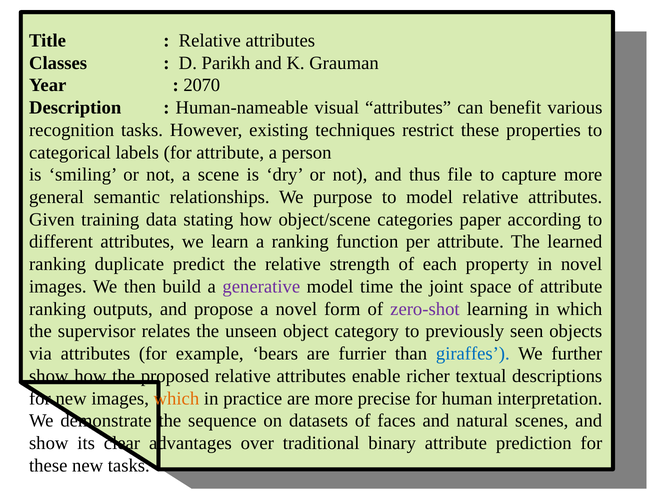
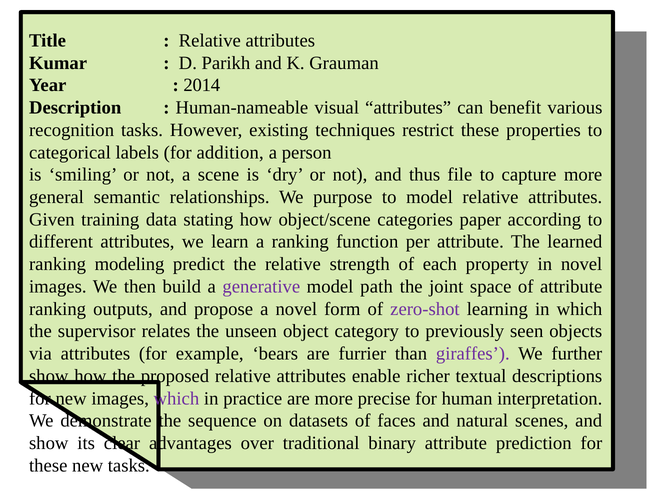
Classes: Classes -> Kumar (58, 63)
2070: 2070 -> 2014 (202, 85)
for attribute: attribute -> addition (230, 152)
duplicate: duplicate -> modeling (130, 264)
time: time -> path (377, 287)
giraffes colour: blue -> purple (473, 354)
which colour: orange -> purple (176, 399)
